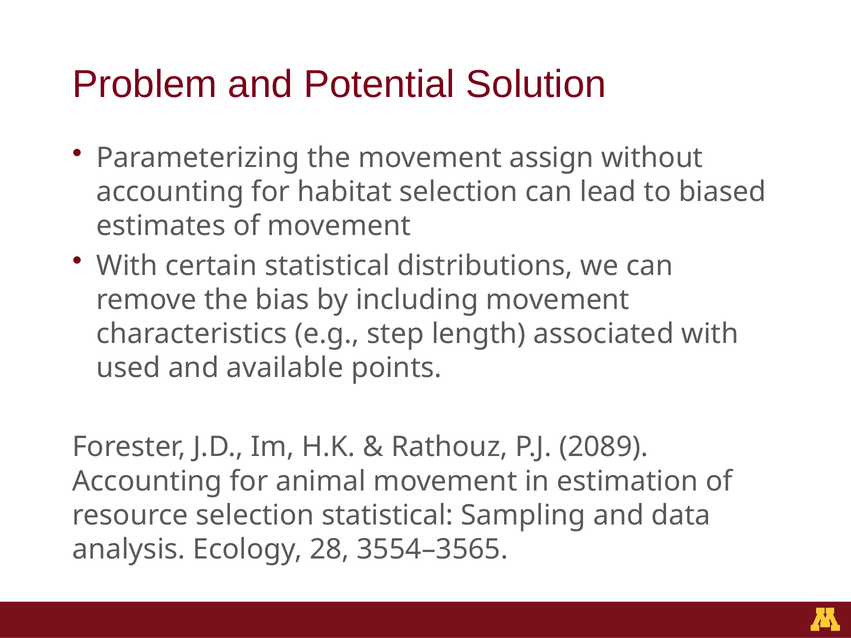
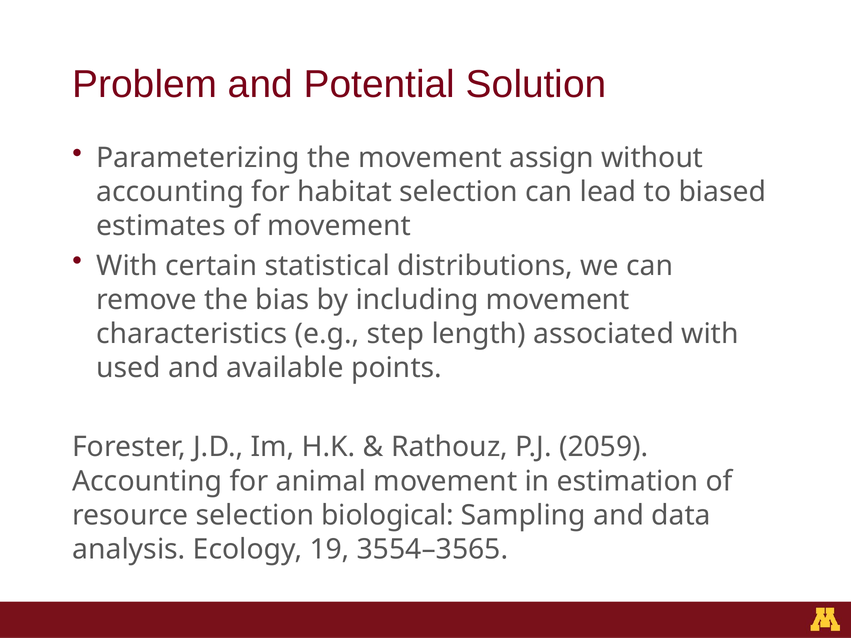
2089: 2089 -> 2059 (604, 447)
selection statistical: statistical -> biological (388, 515)
28: 28 -> 19 (329, 549)
